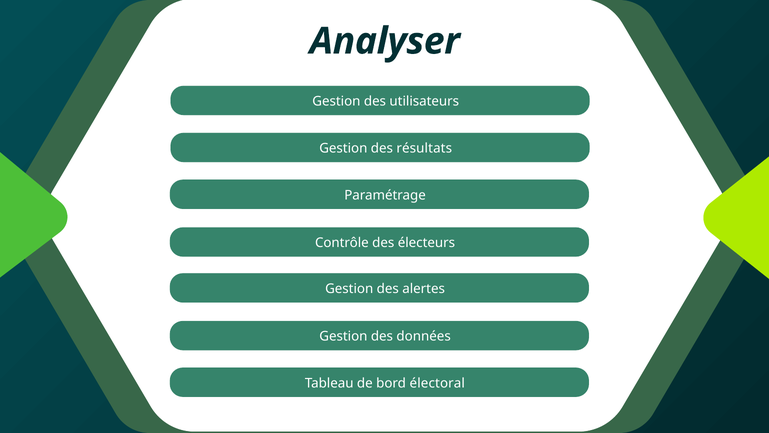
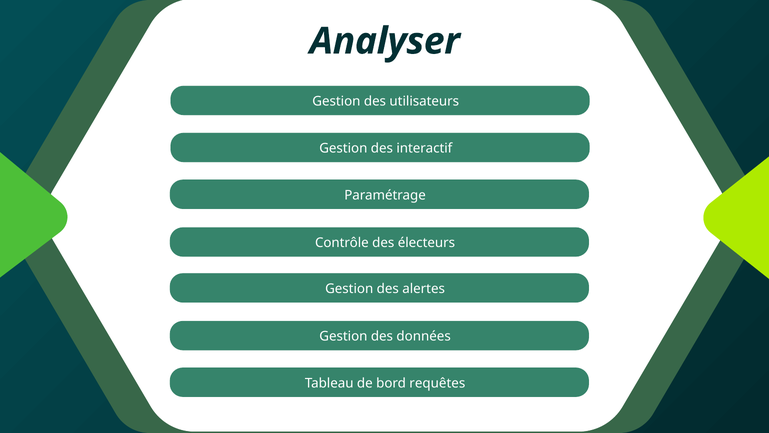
résultats: résultats -> interactif (424, 148)
électoral: électoral -> requêtes (437, 383)
